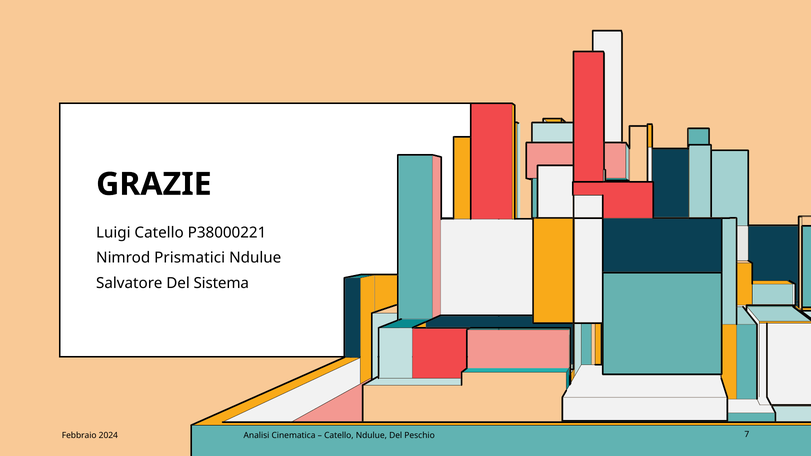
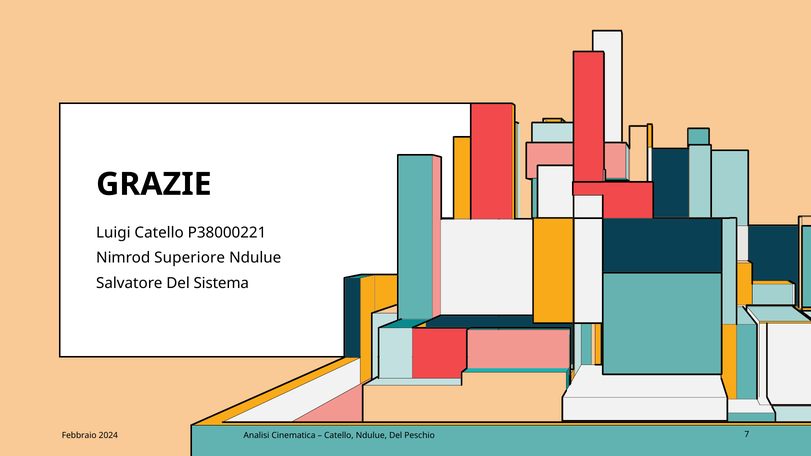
Prismatici: Prismatici -> Superiore (190, 258)
